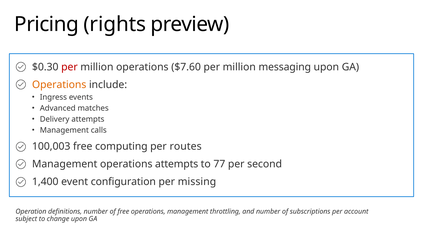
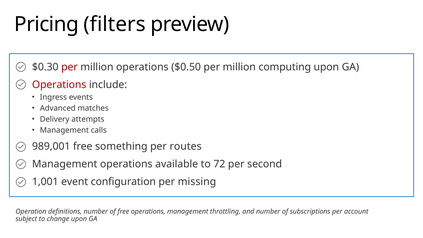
rights: rights -> filters (115, 24)
$7.60: $7.60 -> $0.50 (186, 67)
messaging: messaging -> computing (285, 67)
Operations colour: orange -> red (59, 85)
100,003: 100,003 -> 989,001 (51, 146)
computing: computing -> something (121, 146)
operations attempts: attempts -> available (177, 164)
77: 77 -> 72 (219, 164)
1,400: 1,400 -> 1,001 (45, 182)
